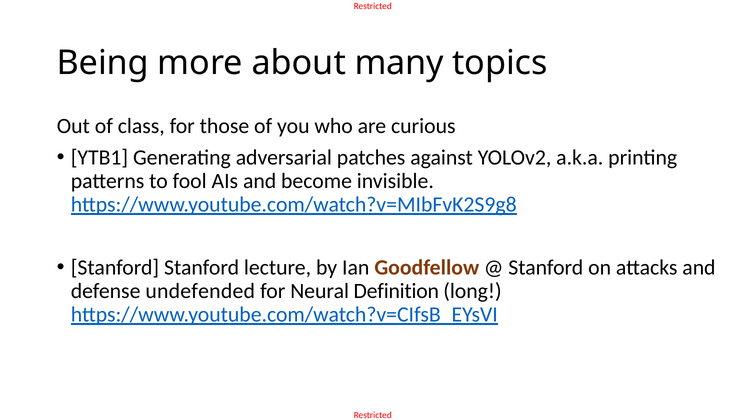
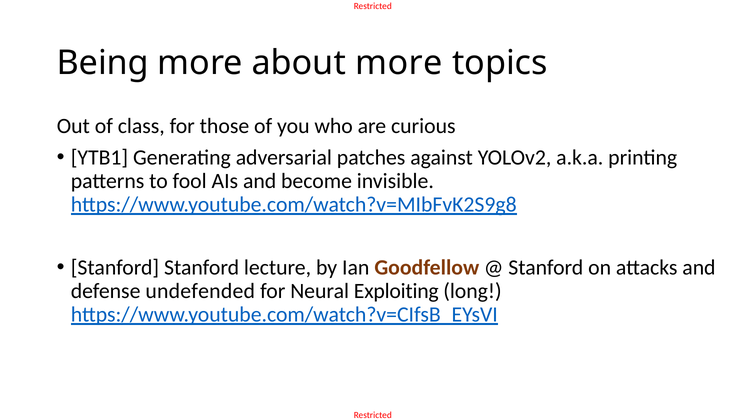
about many: many -> more (399, 63)
Definition: Definition -> Exploiting (396, 291)
